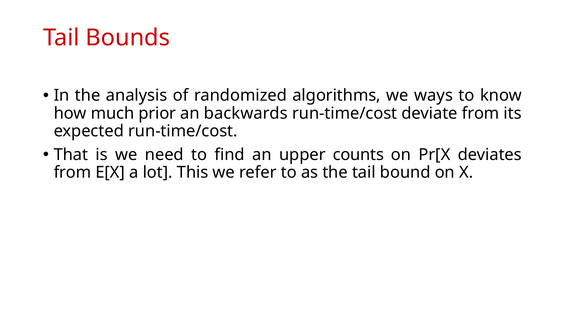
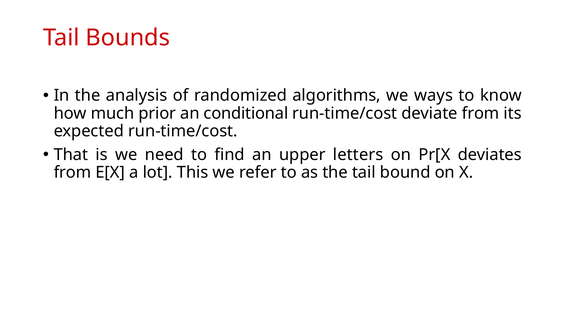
backwards: backwards -> conditional (246, 113)
counts: counts -> letters (358, 155)
